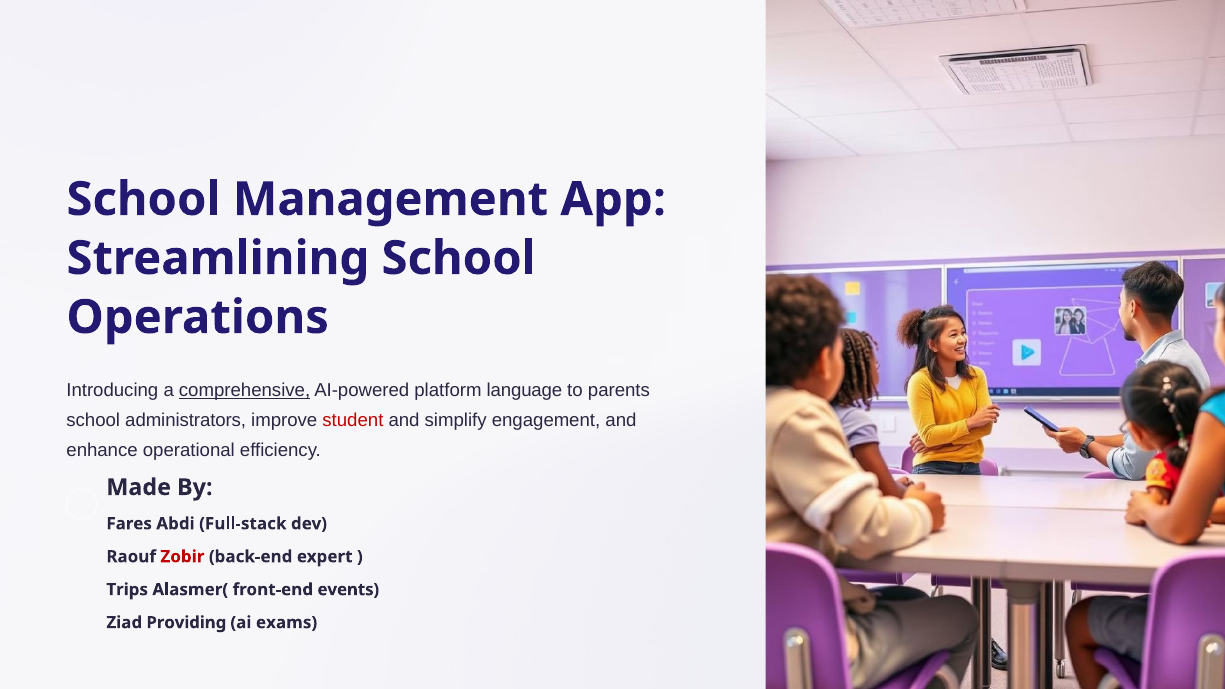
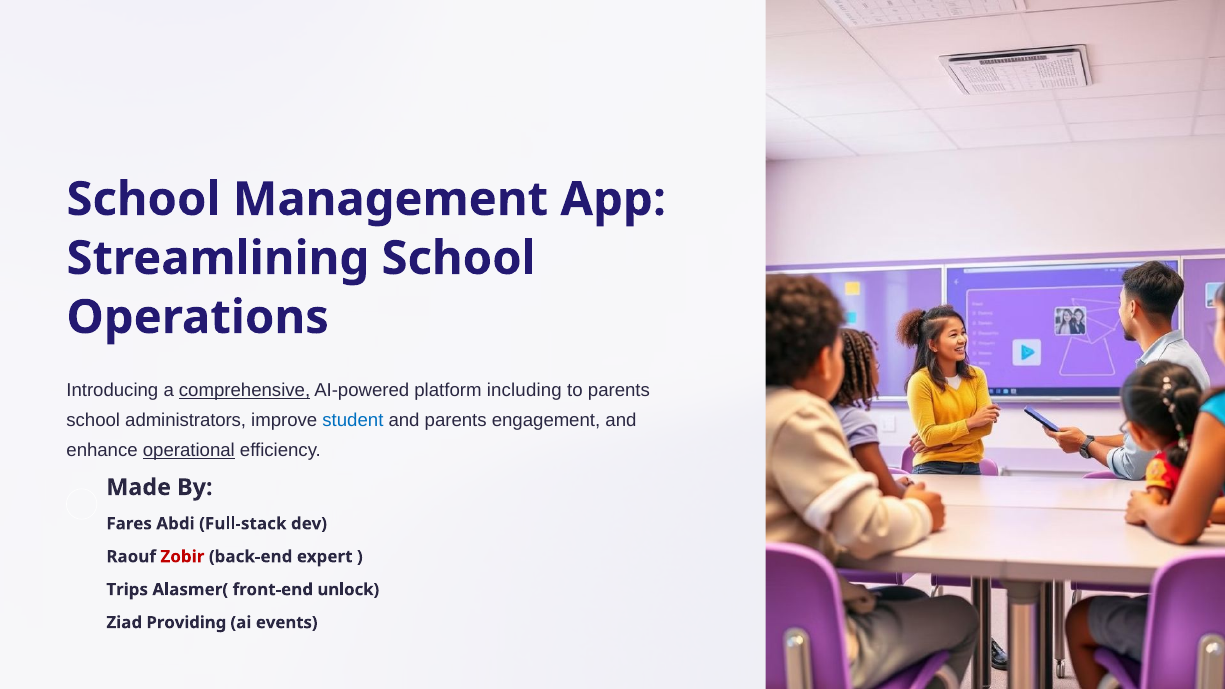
language: language -> including (524, 390)
student colour: red -> blue (353, 420)
and simplify: simplify -> parents (456, 420)
operational underline: none -> present (189, 451)
events: events -> unlock (348, 590)
exams: exams -> events (287, 623)
